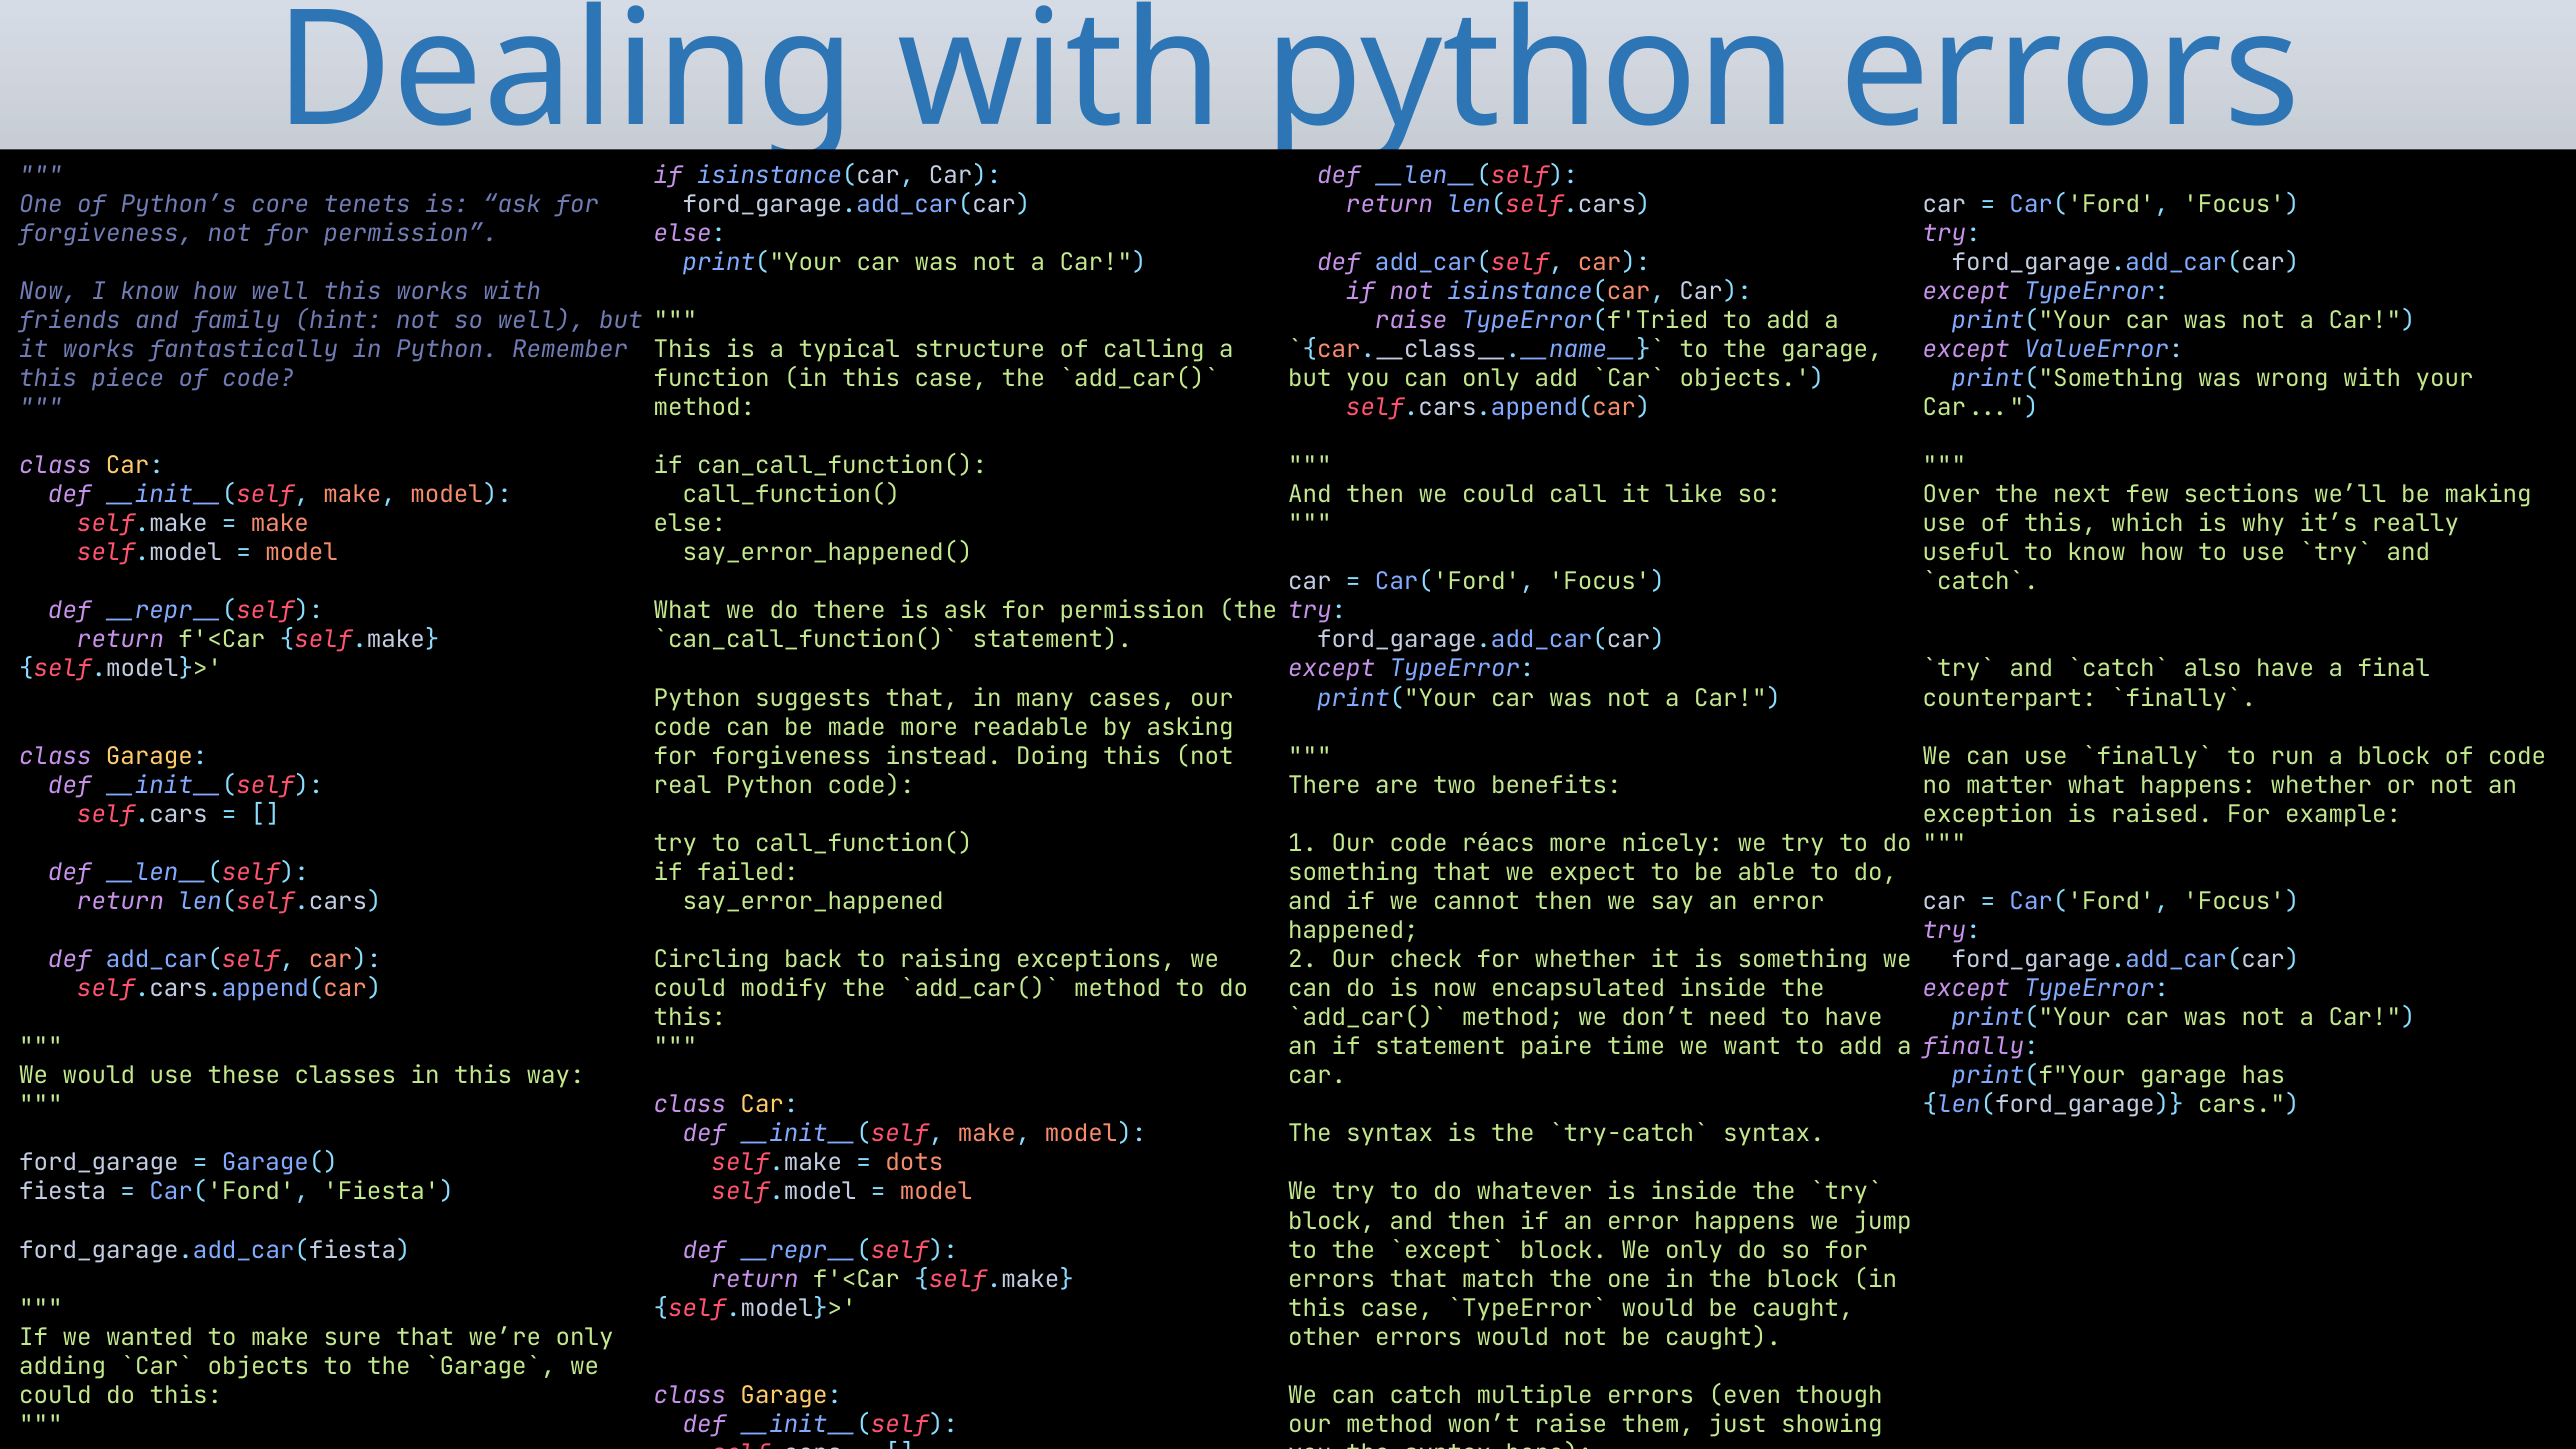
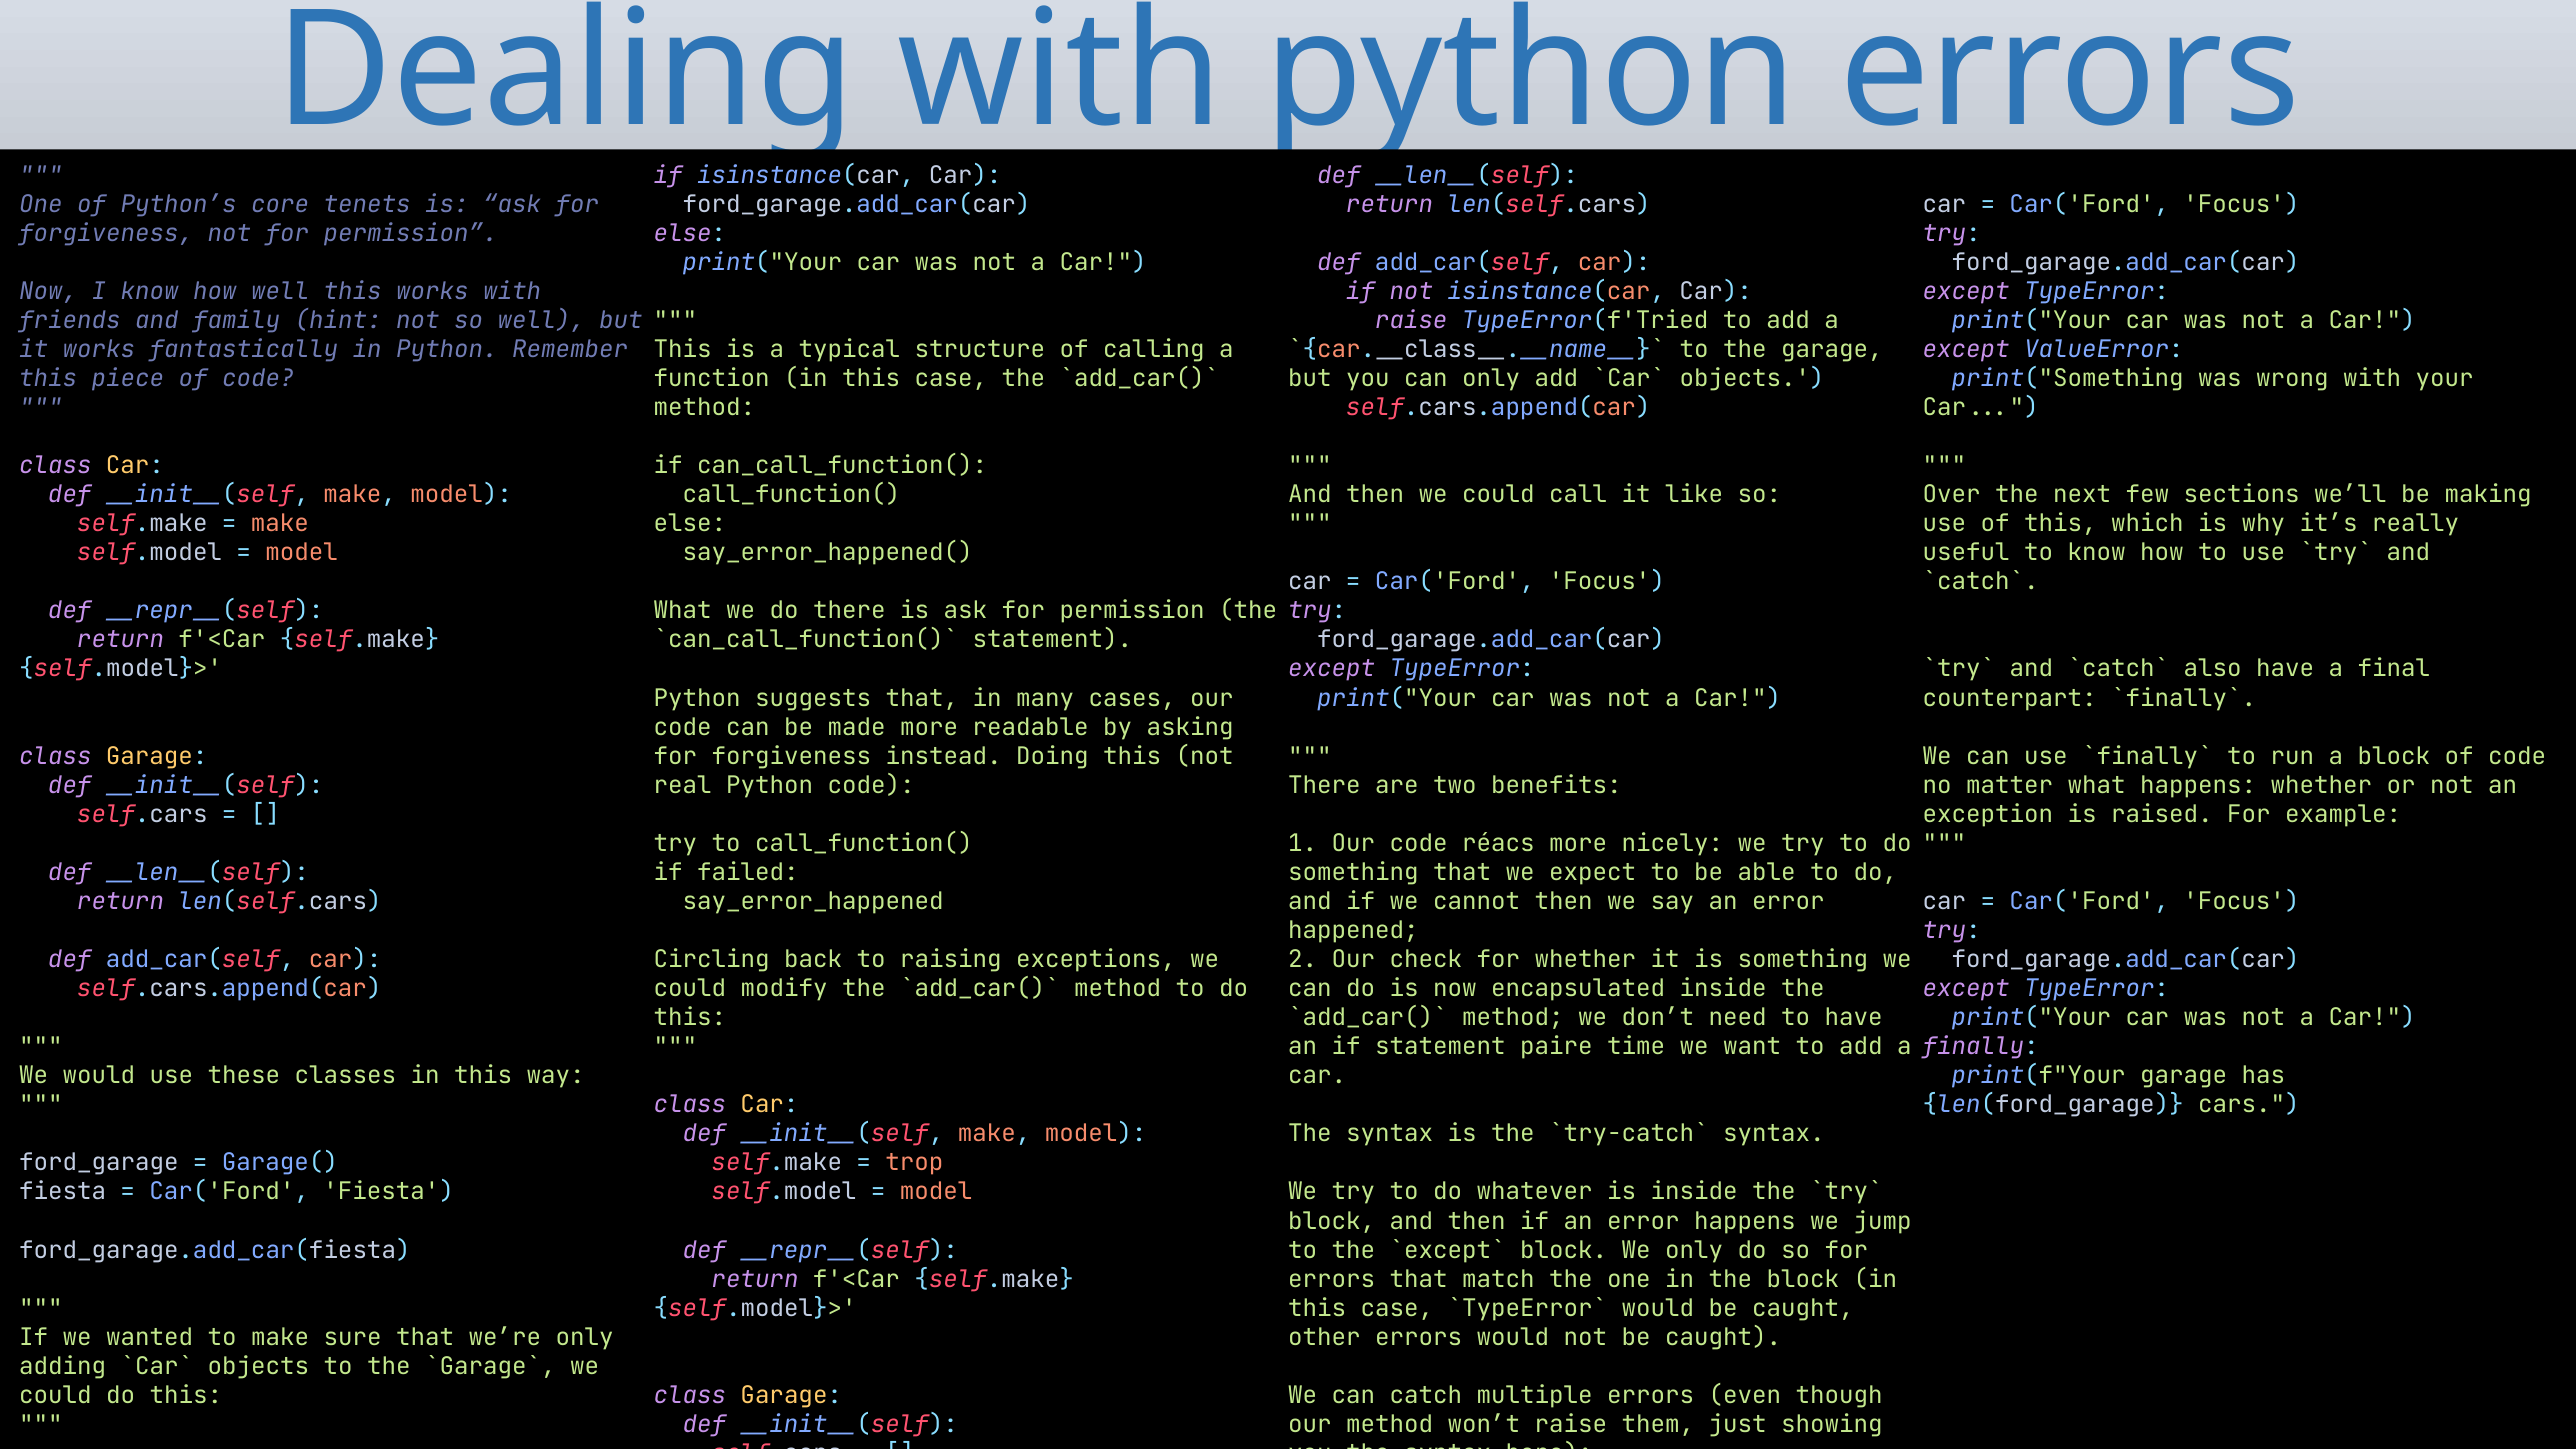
dots: dots -> trop (914, 1163)
